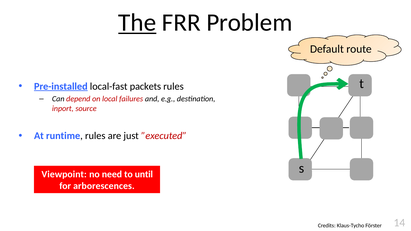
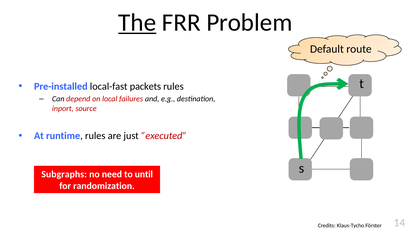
Pre-installed underline: present -> none (61, 86)
Viewpoint: Viewpoint -> Subgraphs (64, 174)
arborescences: arborescences -> randomization (104, 186)
